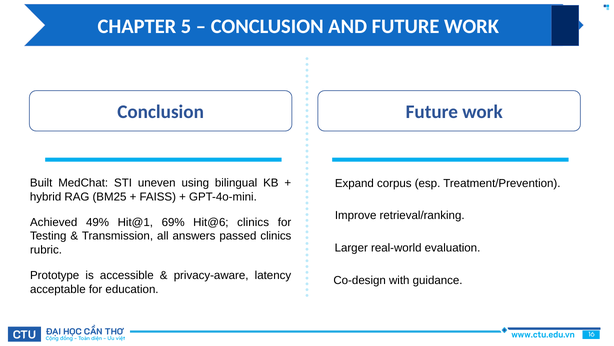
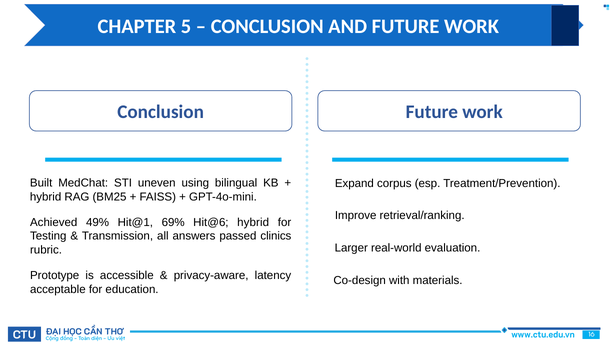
Hit@6 clinics: clinics -> hybrid (253, 222)
guidance: guidance -> materials (438, 280)
